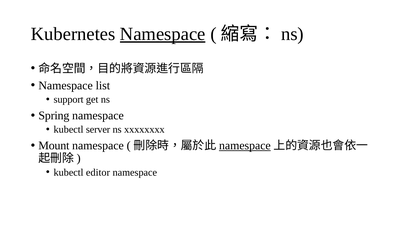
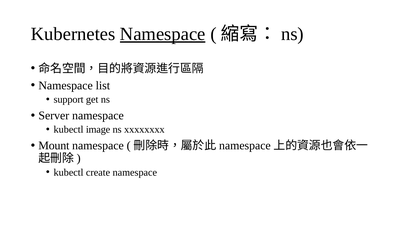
Spring: Spring -> Server (54, 115)
server: server -> image (98, 129)
namespace underline: present -> none (245, 145)
editor: editor -> create (98, 172)
